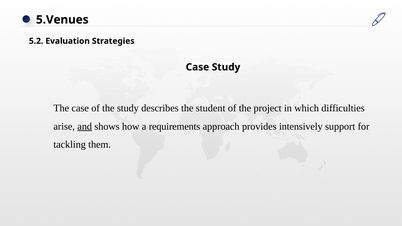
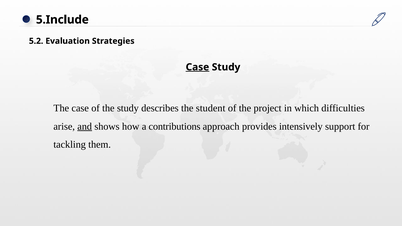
5.Venues: 5.Venues -> 5.Include (62, 20)
Case underline: none -> present (197, 67)
requirements: requirements -> contributions (175, 126)
